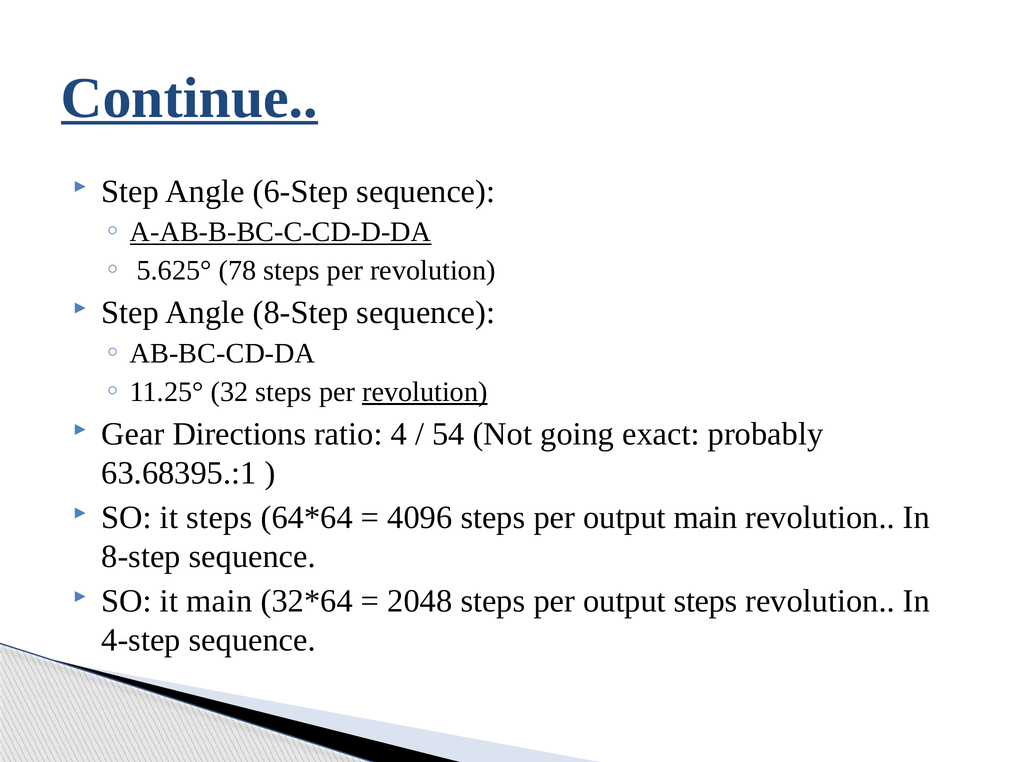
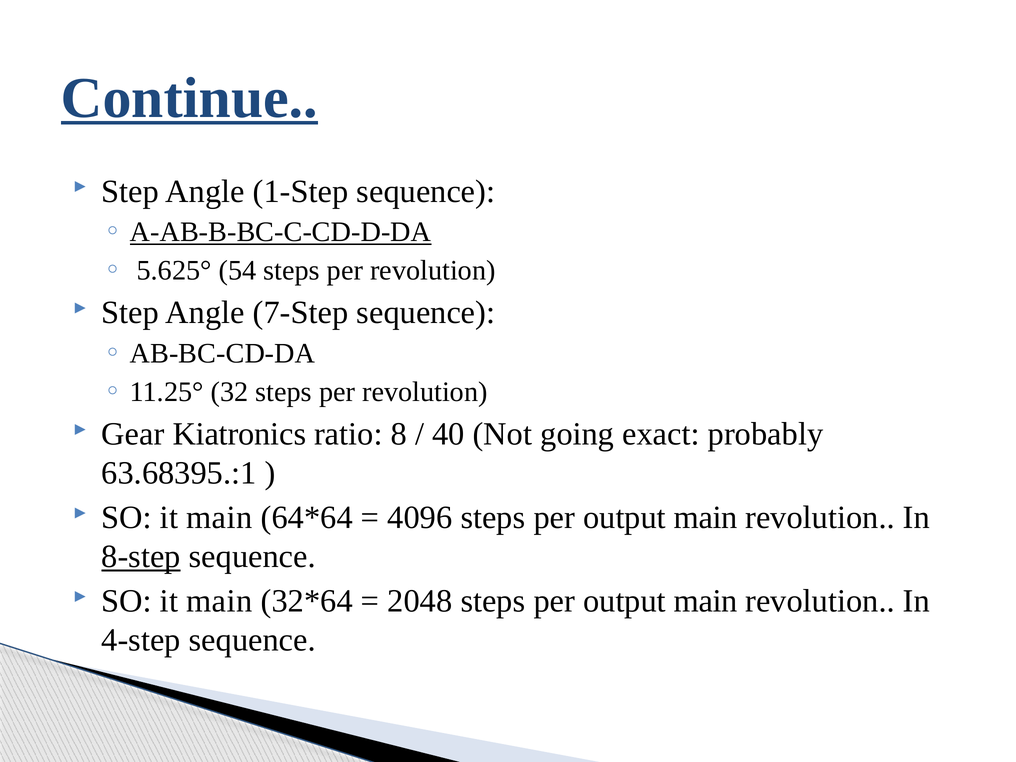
6-Step: 6-Step -> 1-Step (301, 191)
78: 78 -> 54 (238, 270)
Angle 8-Step: 8-Step -> 7-Step (301, 313)
revolution underline: present -> none (425, 392)
Directions: Directions -> Kiatronics (239, 434)
4: 4 -> 8 (399, 434)
54: 54 -> 40 (448, 434)
steps: steps -> main (219, 518)
8-step underline: none -> present (141, 557)
steps: steps -> main (706, 601)
